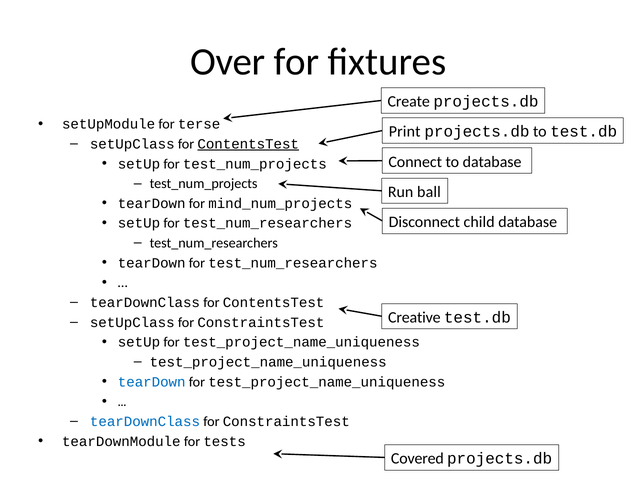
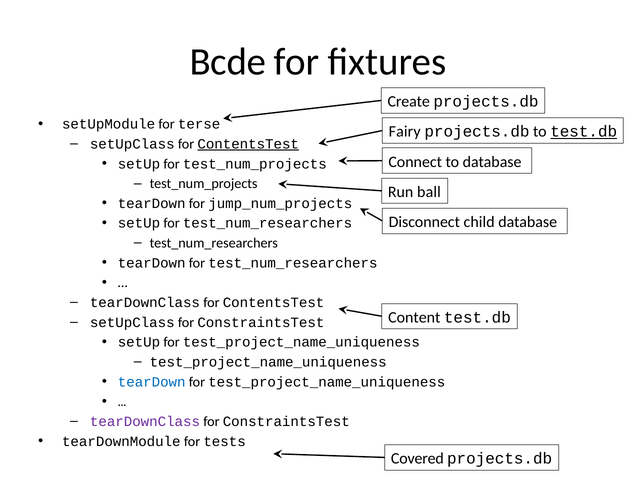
Over: Over -> Bcde (228, 62)
Print: Print -> Fairy (405, 132)
test.db underline: none -> present (584, 132)
mind_num_projects: mind_num_projects -> jump_num_projects (280, 203)
Creative: Creative -> Content (414, 317)
tearDownClass colour: blue -> purple (145, 421)
